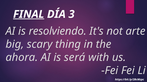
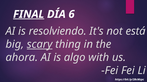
3: 3 -> 6 (72, 14)
arte: arte -> está (136, 31)
scary underline: none -> present (40, 45)
será: será -> algo (75, 58)
